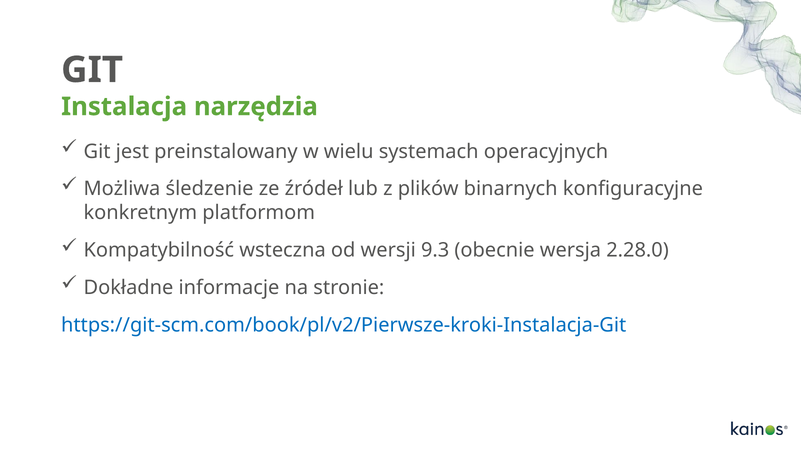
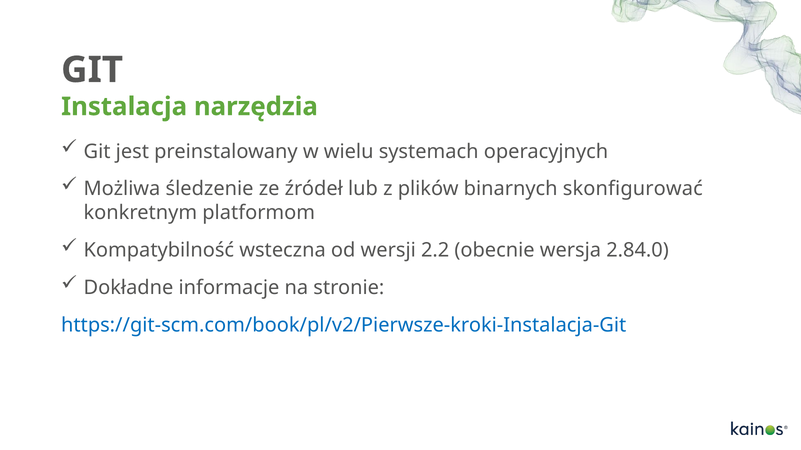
konfiguracyjne: konfiguracyjne -> skonfigurować (633, 189)
9.3: 9.3 -> 2.2 (435, 251)
2.28.0: 2.28.0 -> 2.84.0 (638, 251)
